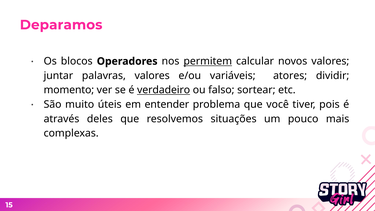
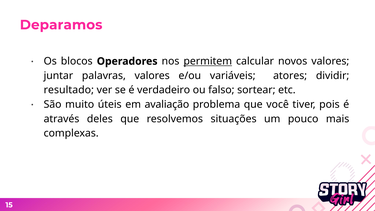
momento: momento -> resultado (69, 90)
verdadeiro underline: present -> none (164, 90)
entender: entender -> avaliação (167, 104)
